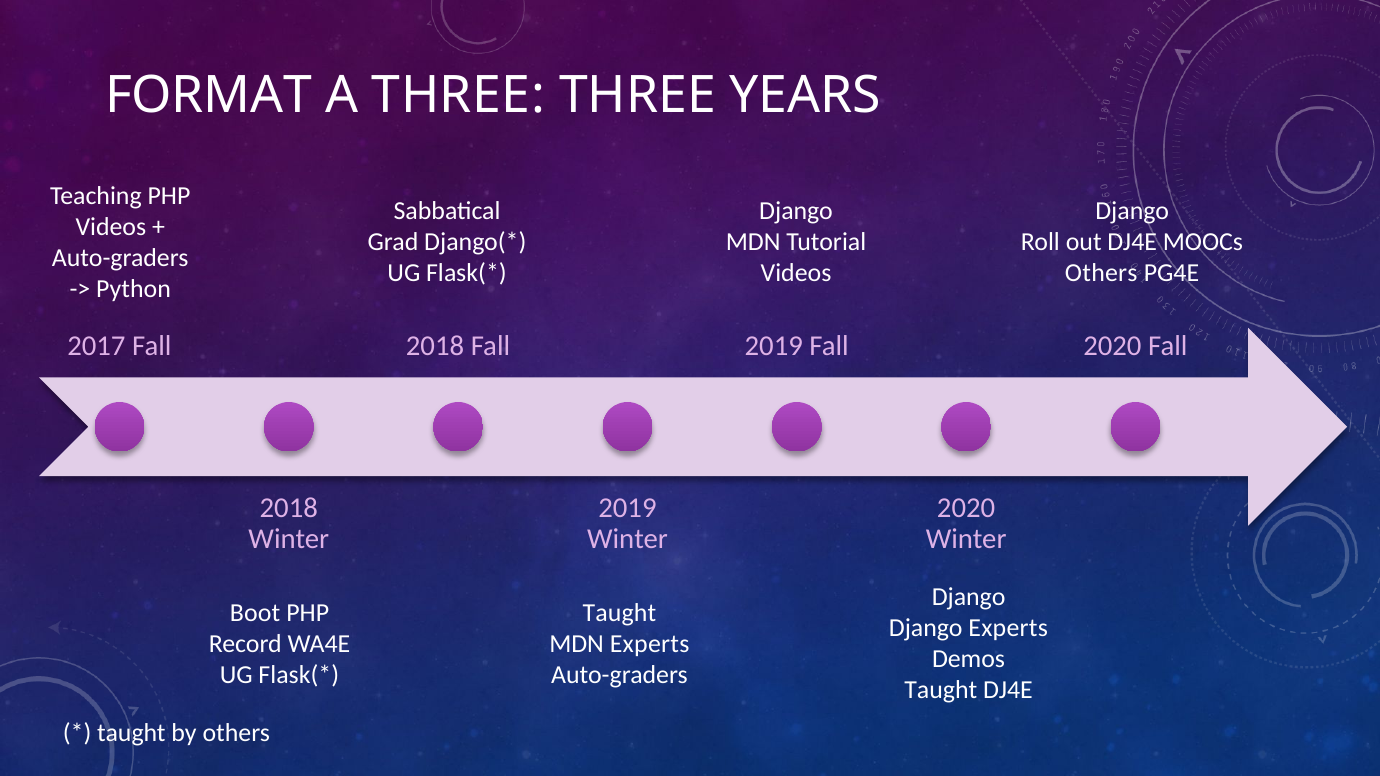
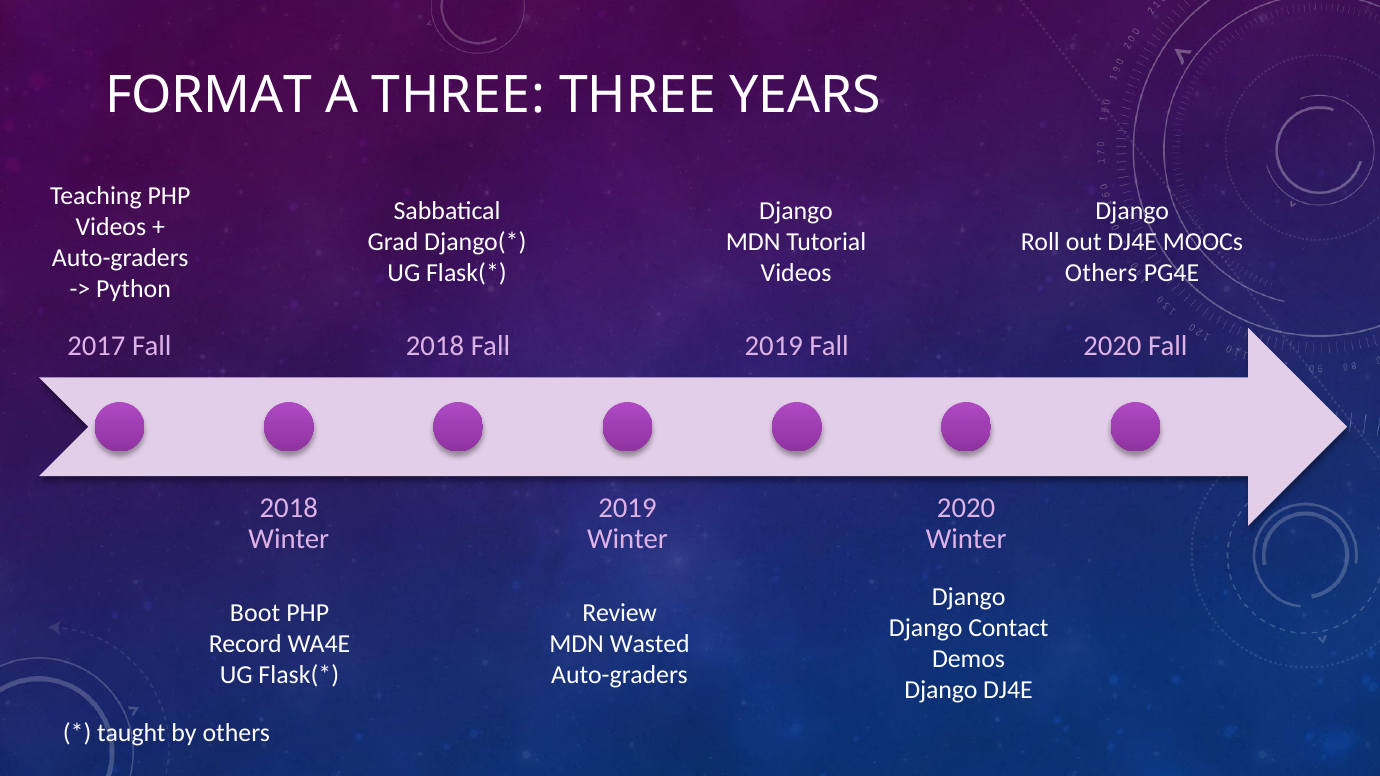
Taught: Taught -> Review (620, 613)
Django Experts: Experts -> Contact (1008, 628)
MDN Experts: Experts -> Wasted (650, 644)
Taught: Taught -> Django (941, 690)
